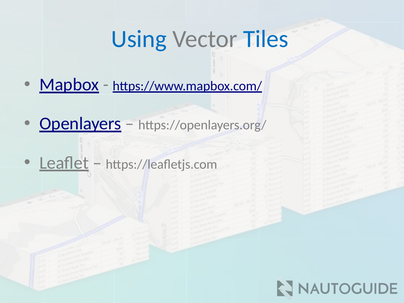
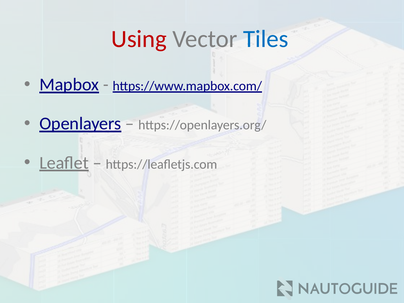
Using colour: blue -> red (139, 39)
